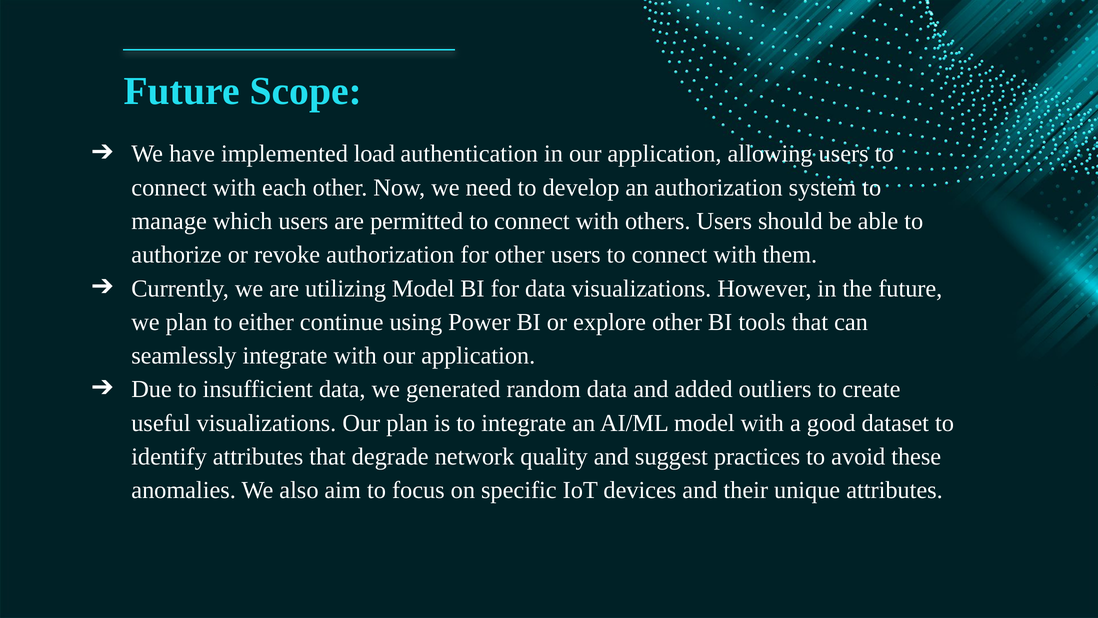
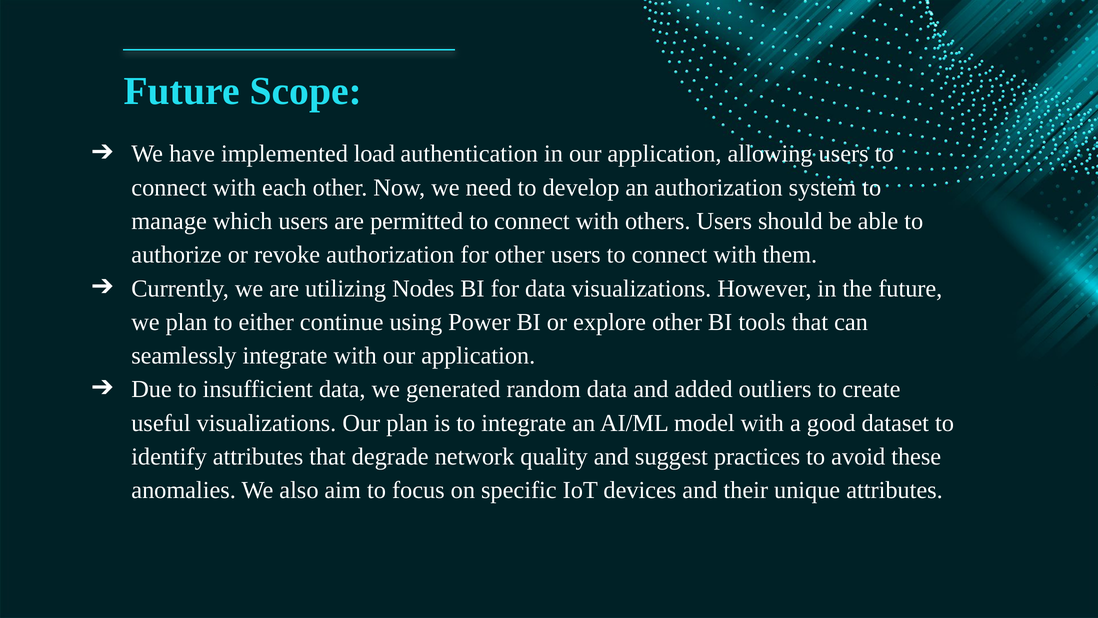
utilizing Model: Model -> Nodes (423, 288)
